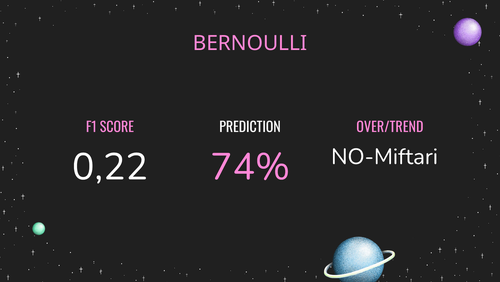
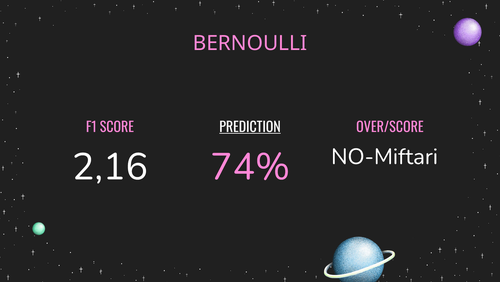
PREDICTION underline: none -> present (250, 127)
OVER/TREND: OVER/TREND -> OVER/SCORE (390, 127)
0,22: 0,22 -> 2,16 (110, 167)
